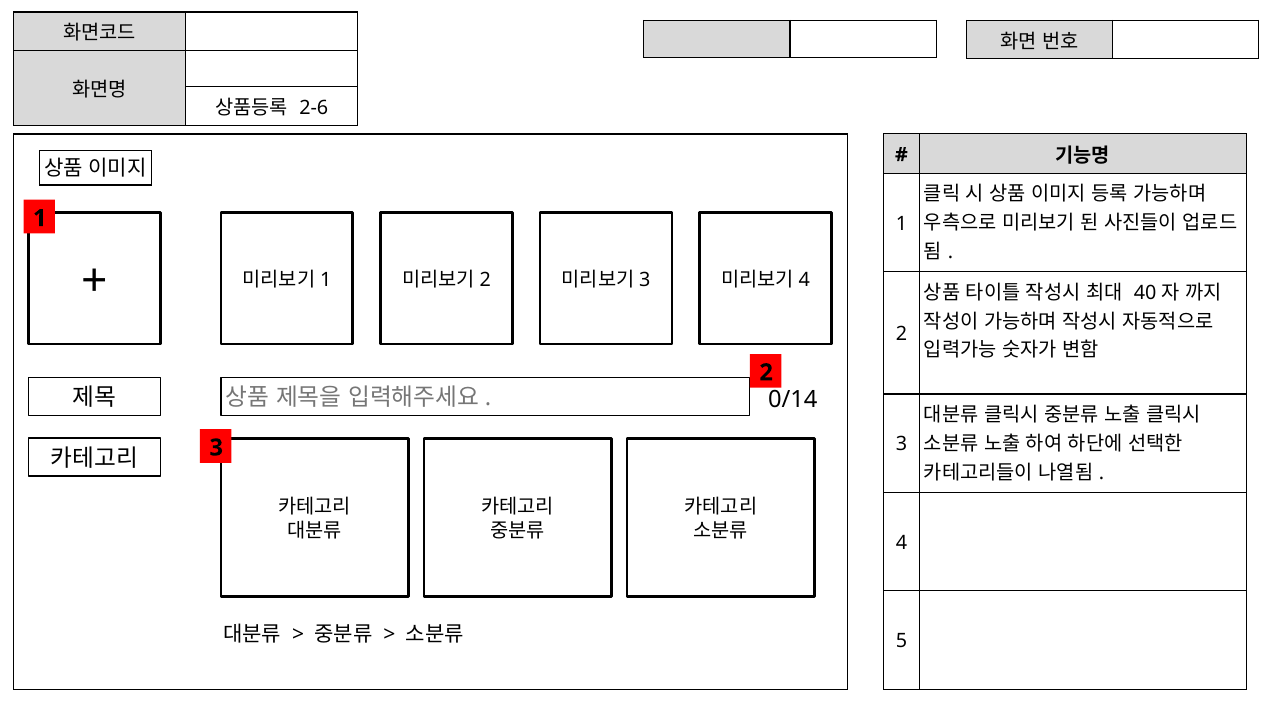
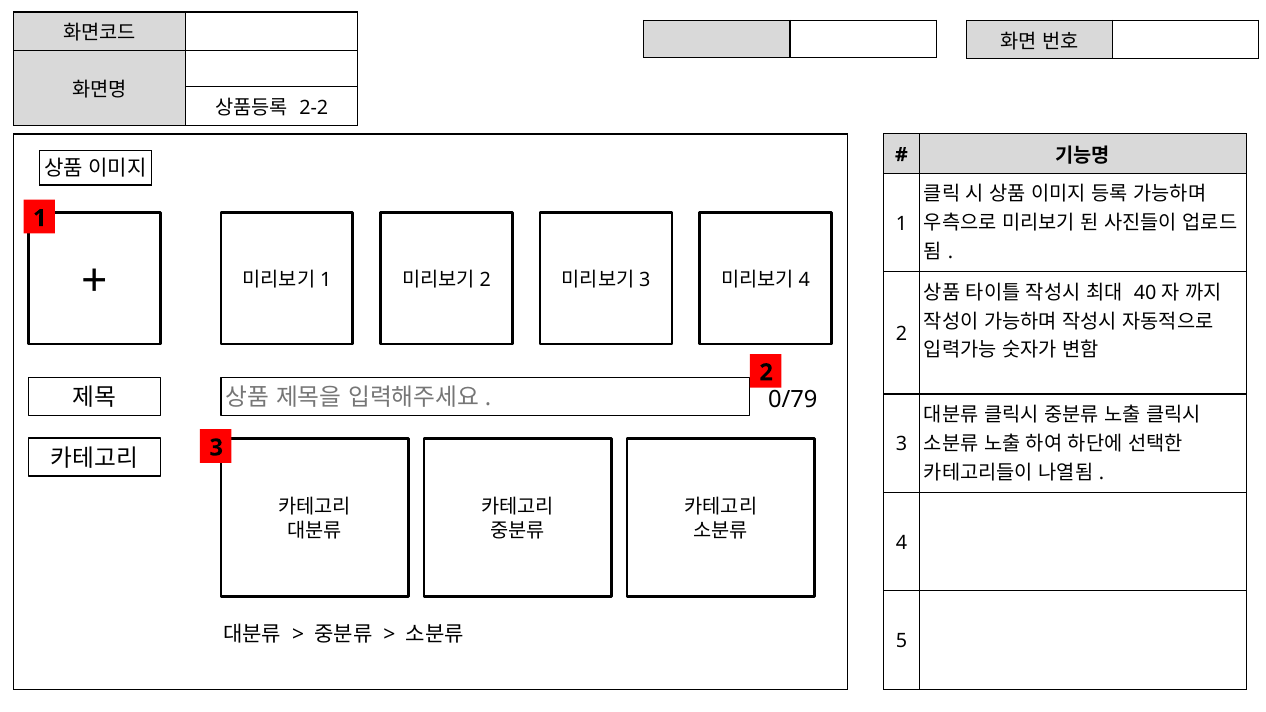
2-6: 2-6 -> 2-2 (314, 108)
0/14: 0/14 -> 0/79 (793, 400)
